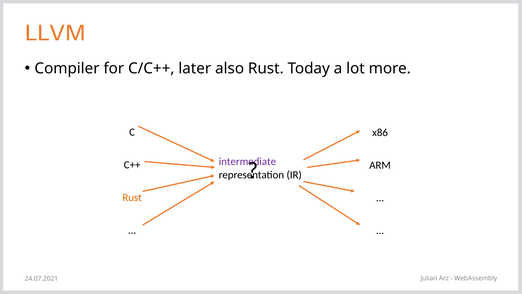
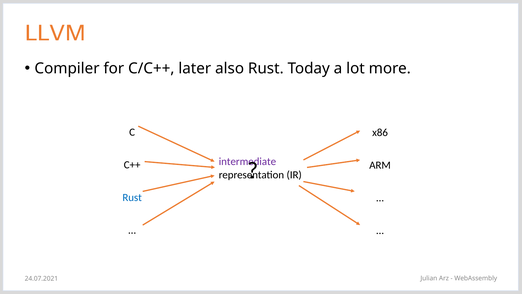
Rust colour: orange -> blue (132, 197)
